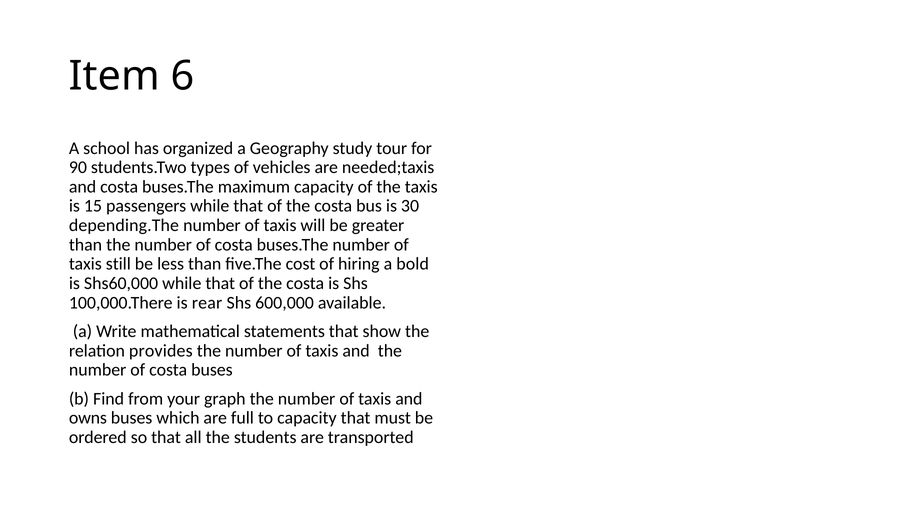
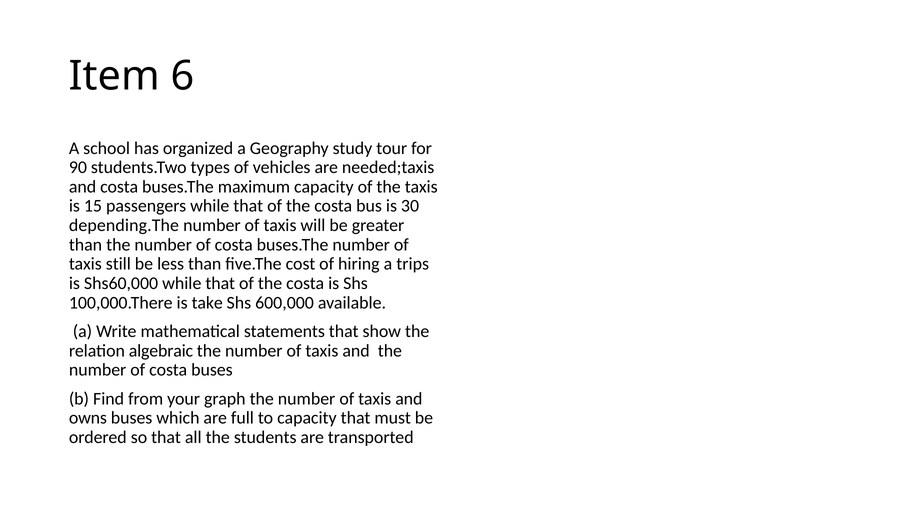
bold: bold -> trips (413, 264)
rear: rear -> take (207, 303)
provides: provides -> algebraic (161, 351)
